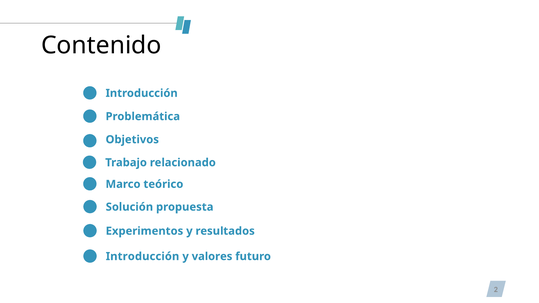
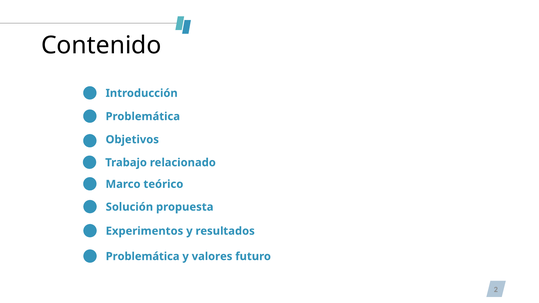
Introducción: Introducción -> Problemática (143, 257)
